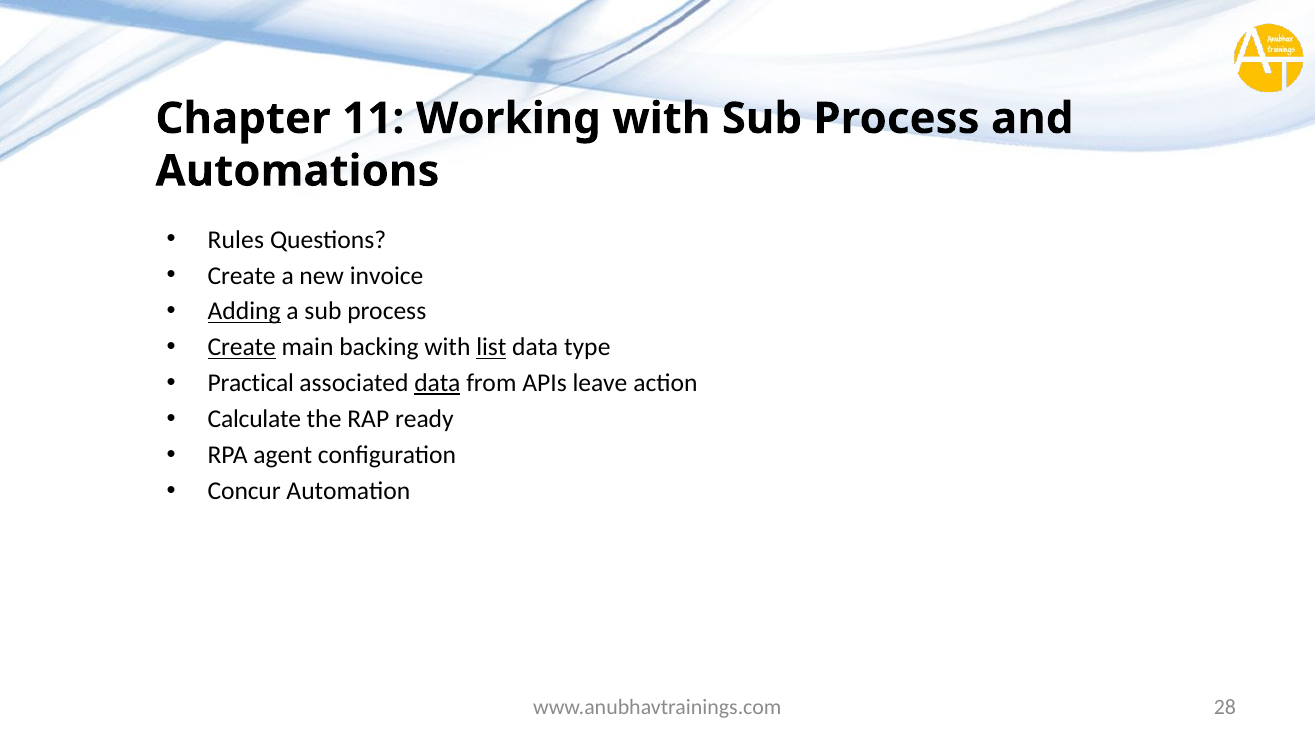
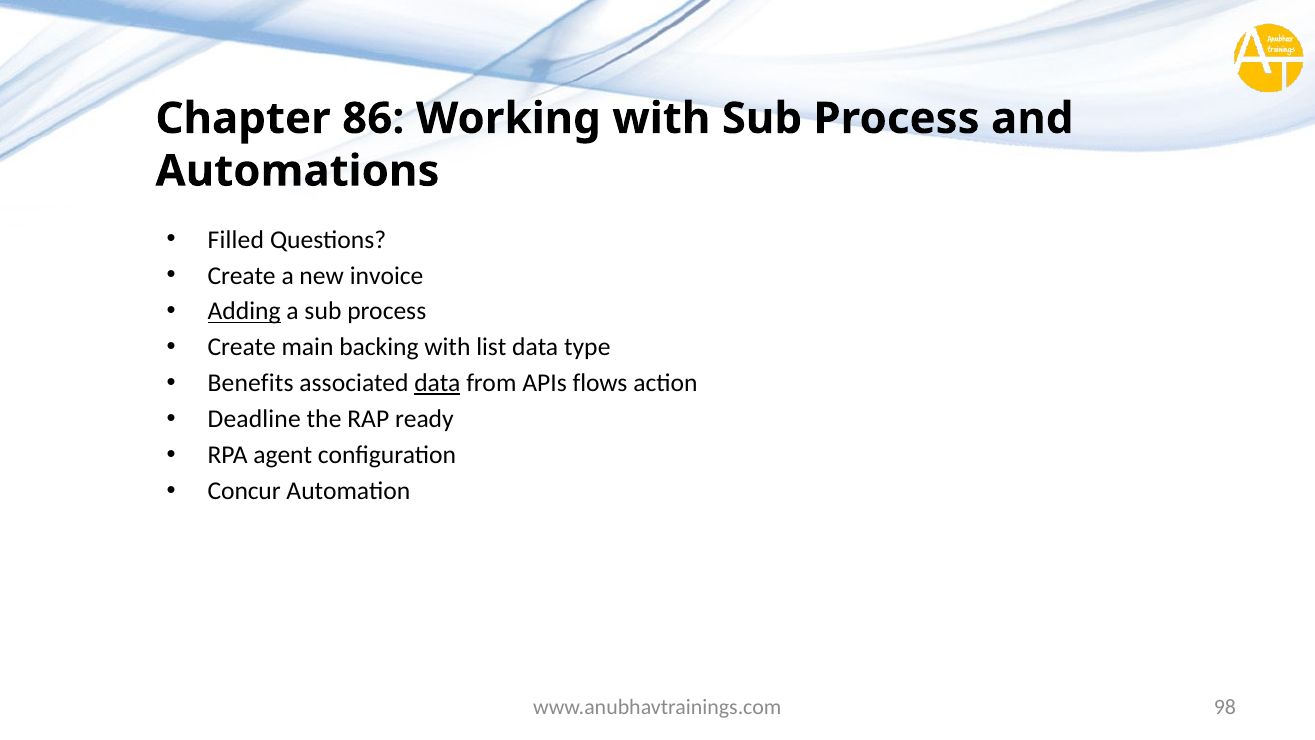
11: 11 -> 86 (373, 119)
Rules: Rules -> Filled (236, 240)
Create underline: present -> none (242, 347)
list underline: present -> none (491, 347)
Practical: Practical -> Benefits (251, 383)
leave: leave -> flows (600, 383)
Calculate: Calculate -> Deadline (254, 419)
28: 28 -> 98 (1225, 707)
